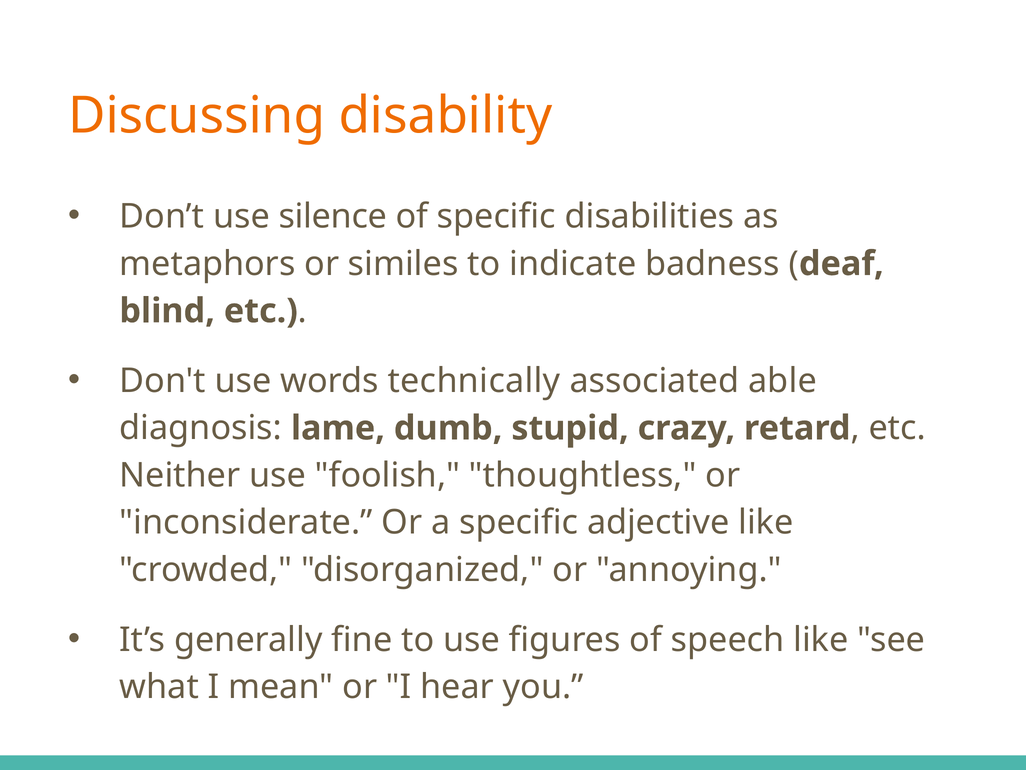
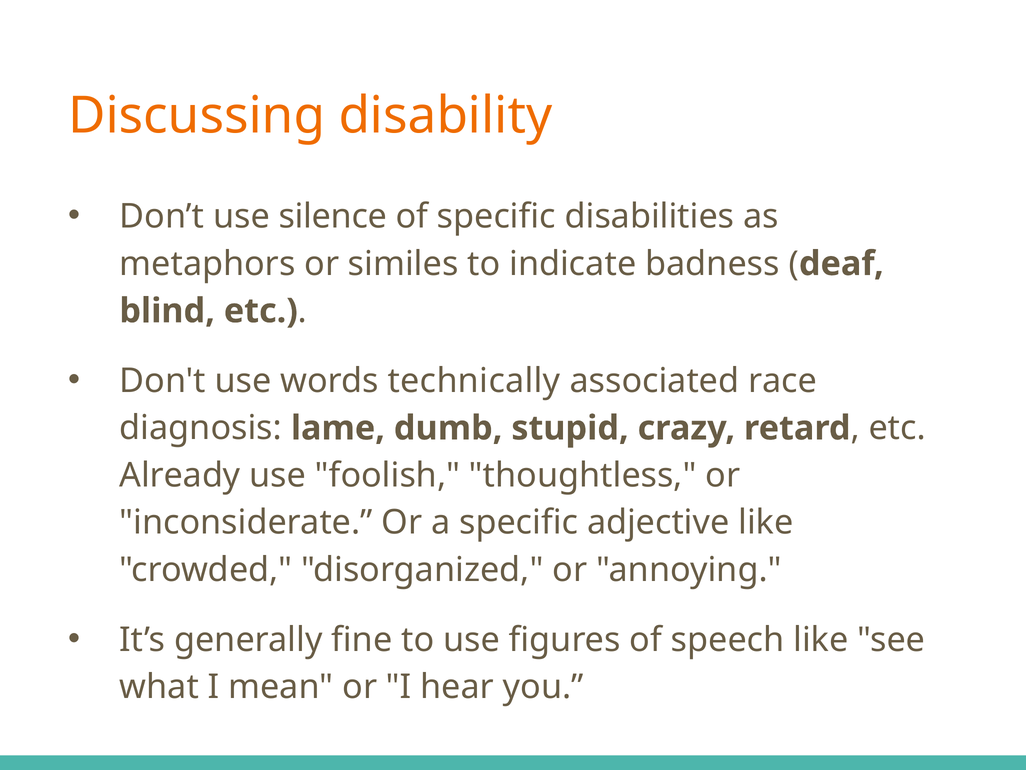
able: able -> race (783, 381)
Neither: Neither -> Already (180, 475)
